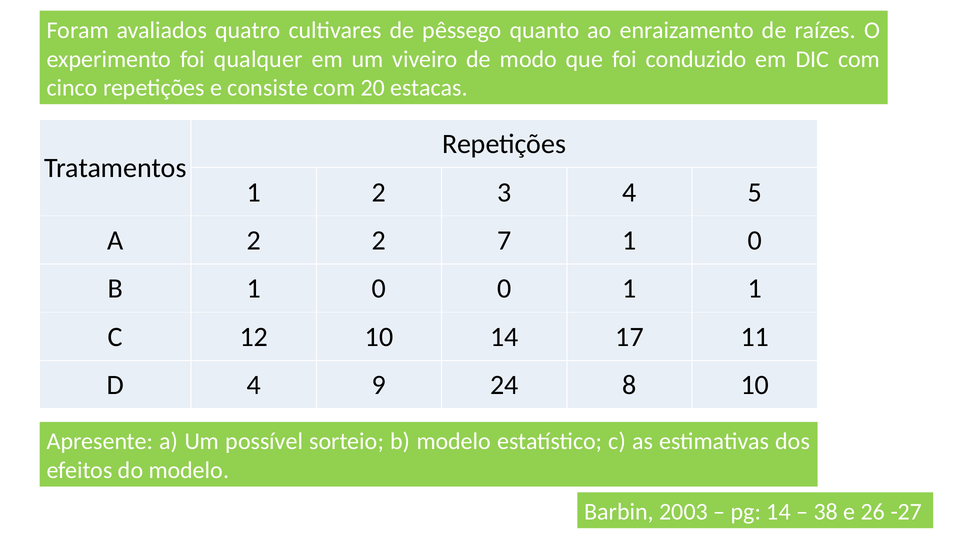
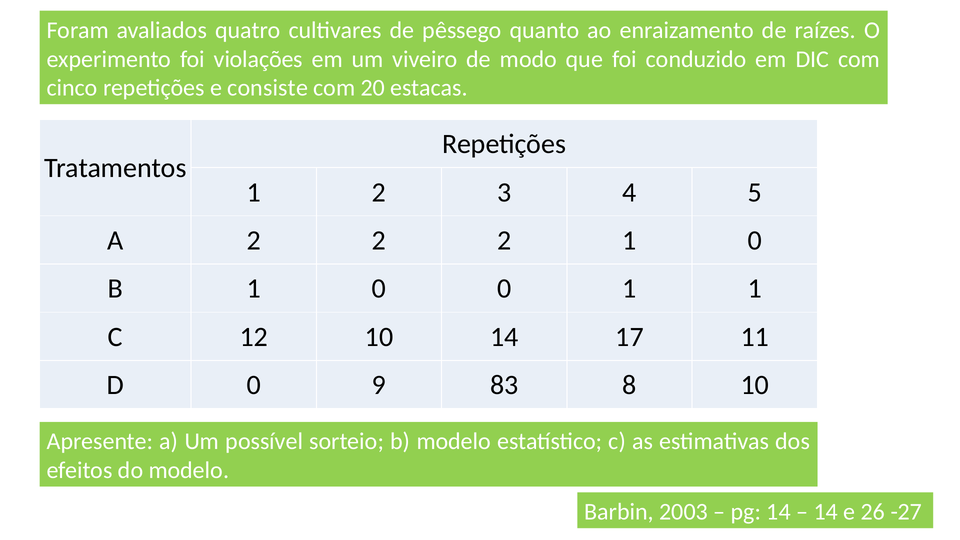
qualquer: qualquer -> violações (258, 59)
2 2 7: 7 -> 2 (504, 240)
D 4: 4 -> 0 (254, 385)
24: 24 -> 83 (504, 385)
38: 38 -> 14 (826, 512)
